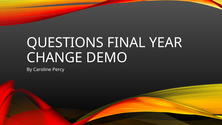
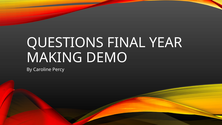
CHANGE: CHANGE -> MAKING (55, 58)
